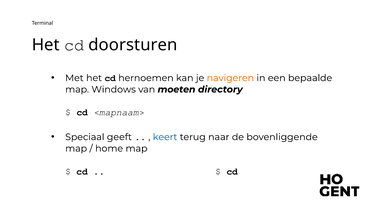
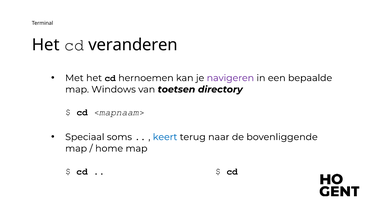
doorsturen: doorsturen -> veranderen (133, 45)
navigeren colour: orange -> purple (230, 78)
moeten: moeten -> toetsen (176, 89)
geeft: geeft -> soms (119, 137)
